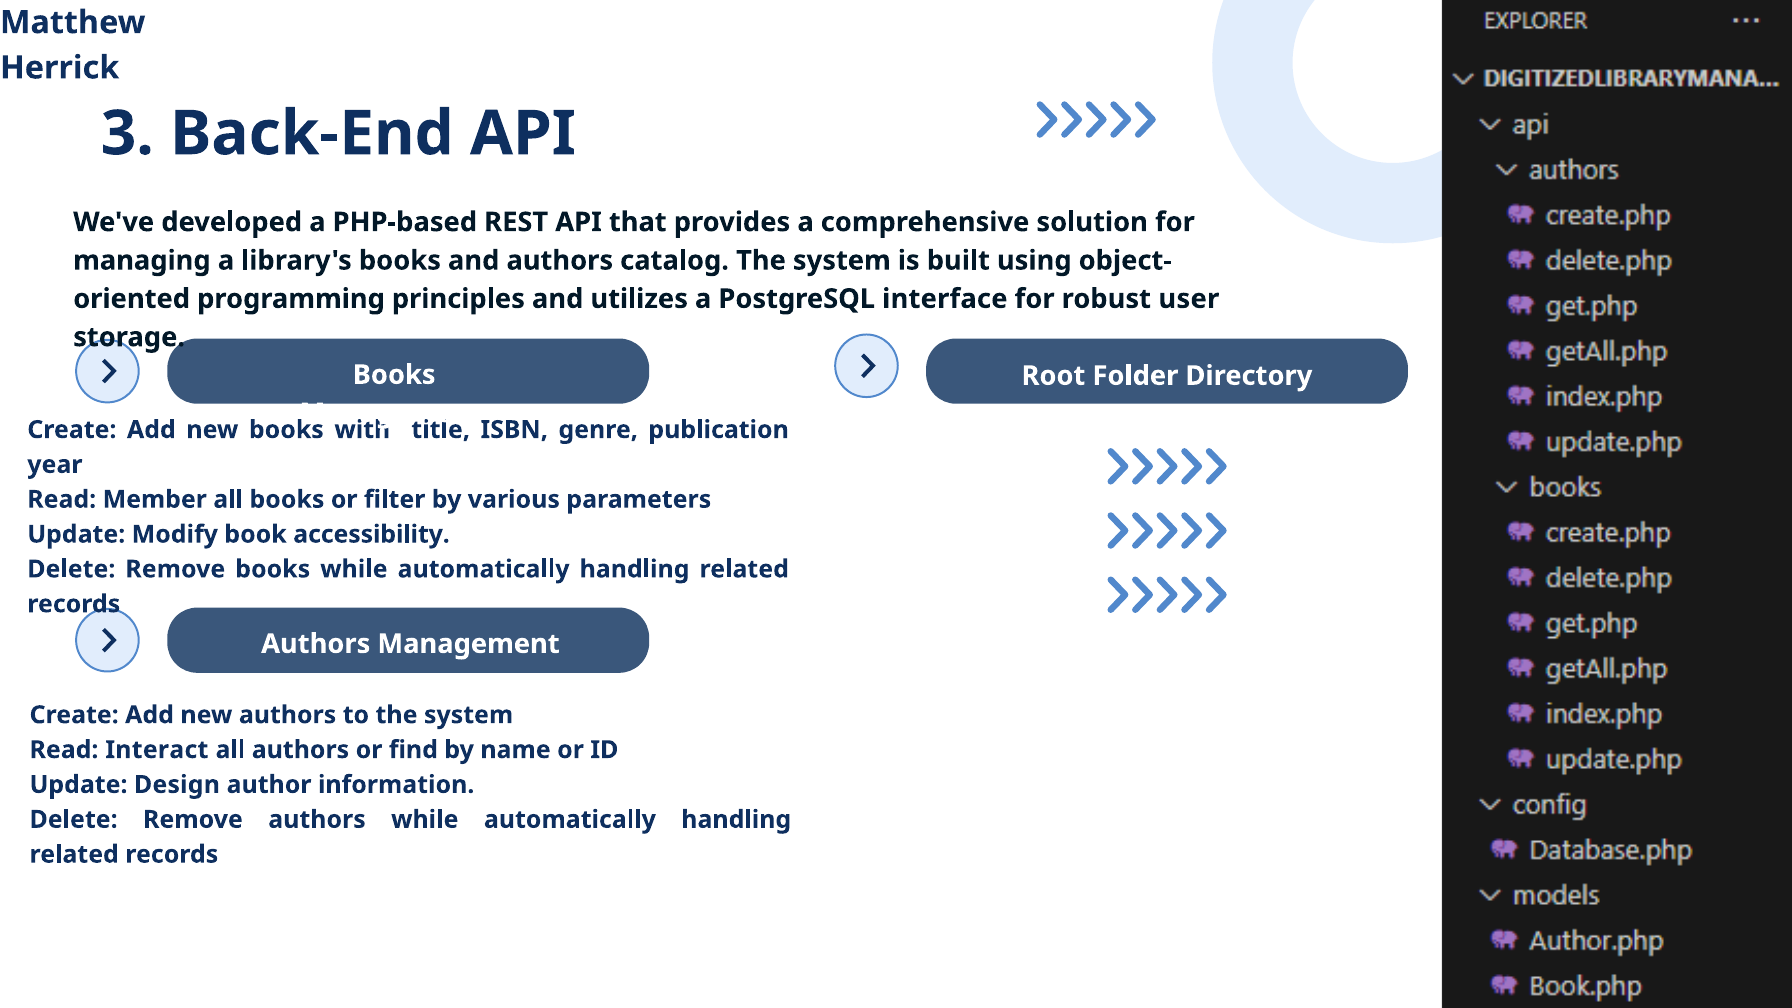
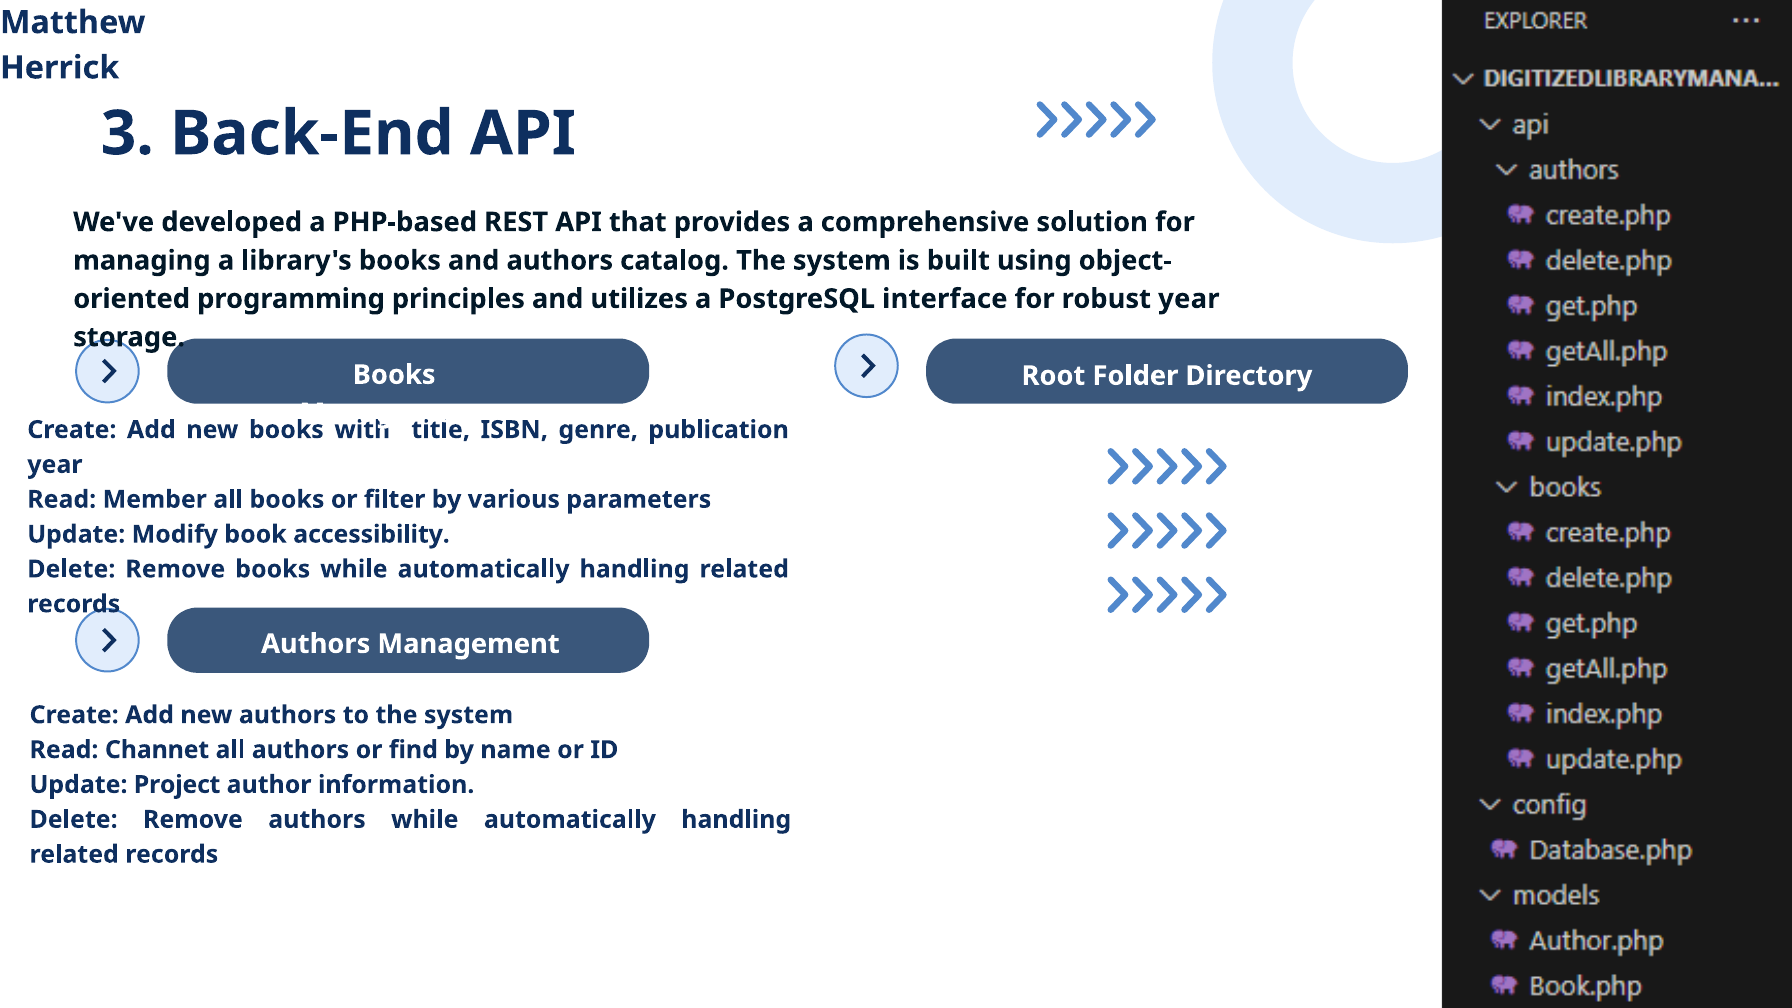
robust user: user -> year (1189, 299)
Interact: Interact -> Channet (157, 750)
Design: Design -> Project (177, 785)
